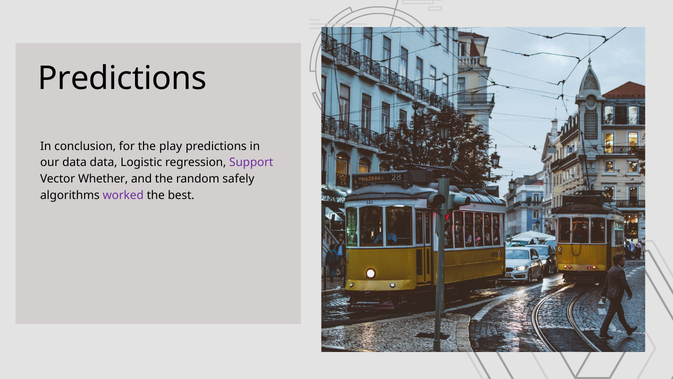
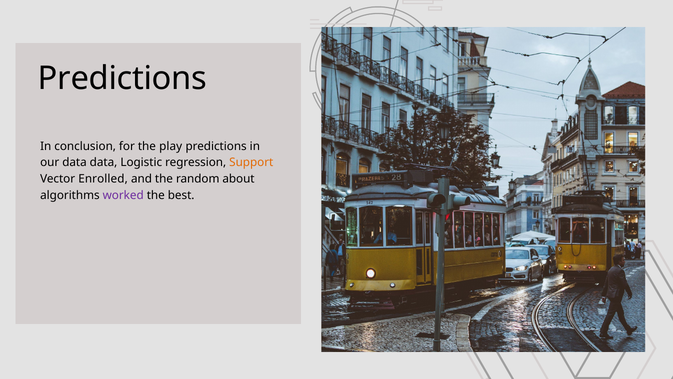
Support colour: purple -> orange (251, 162)
Whether: Whether -> Enrolled (103, 179)
safely: safely -> about (239, 179)
